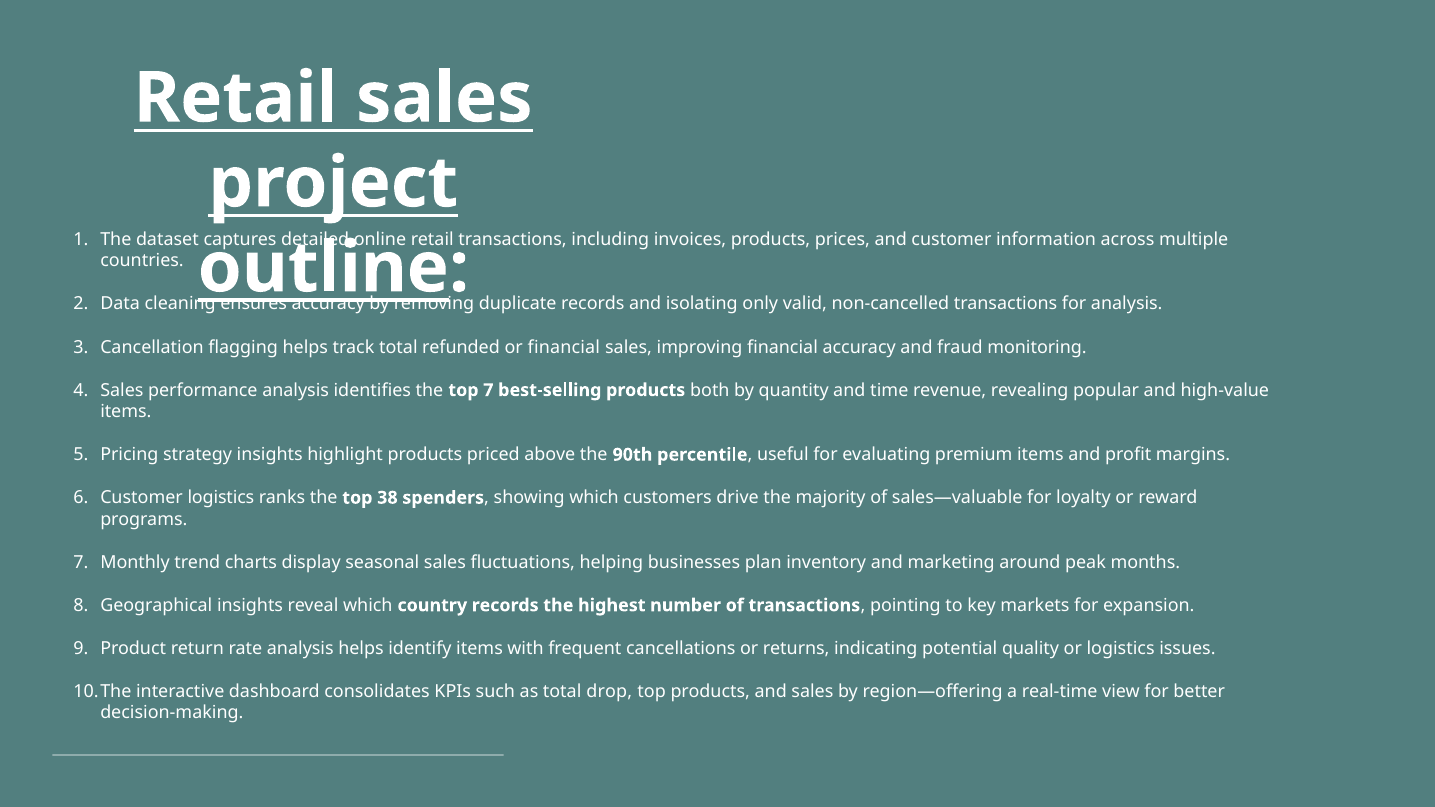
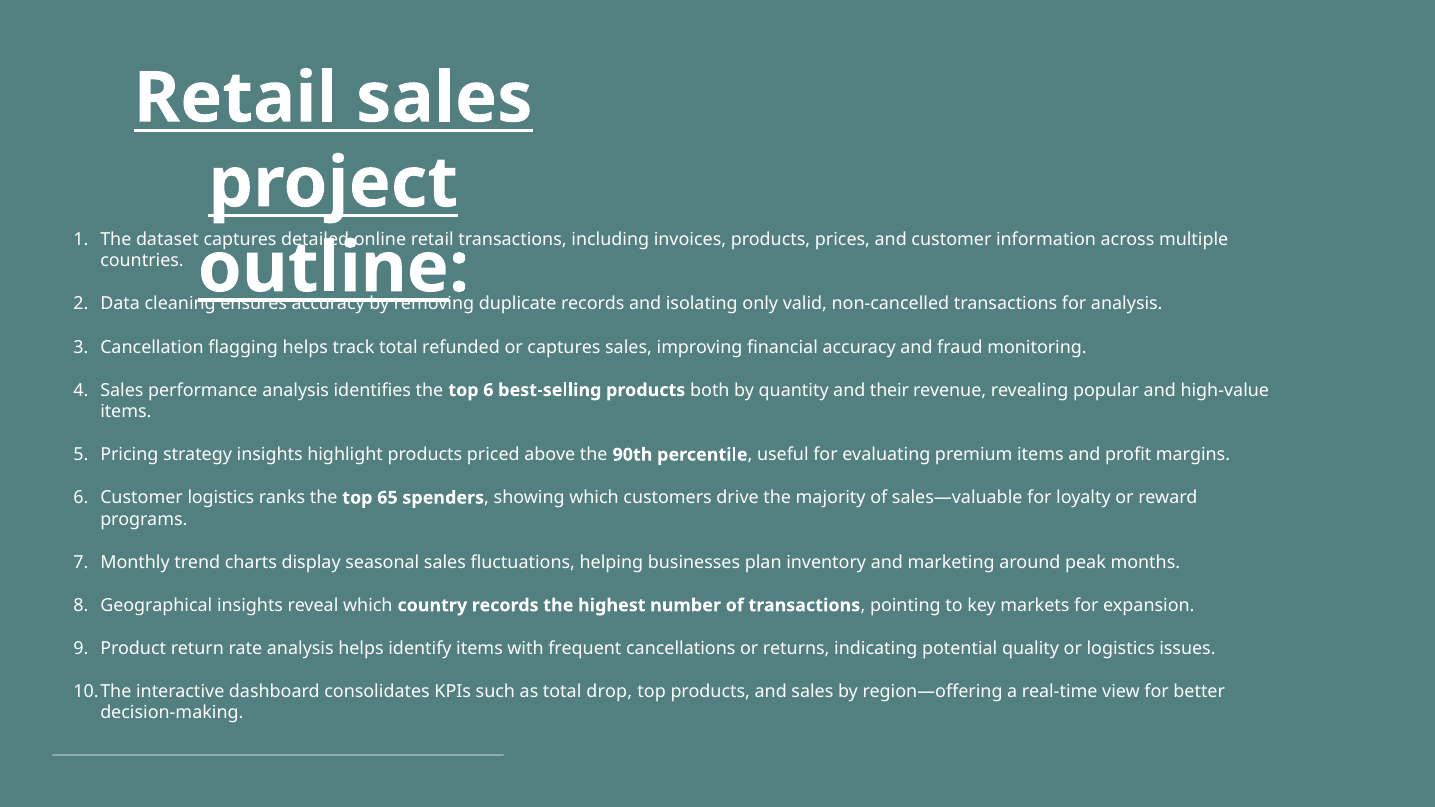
or financial: financial -> captures (564, 347)
top 7: 7 -> 6 (488, 390)
time: time -> their (889, 390)
38: 38 -> 65 (387, 498)
